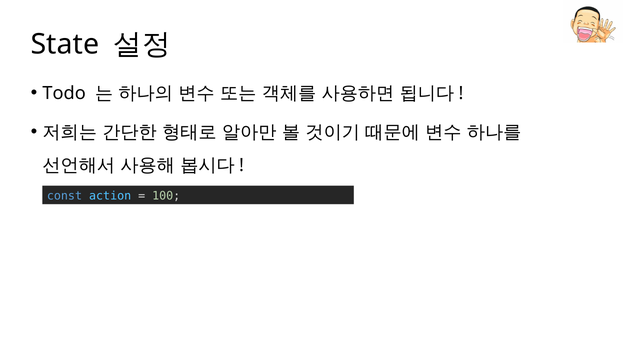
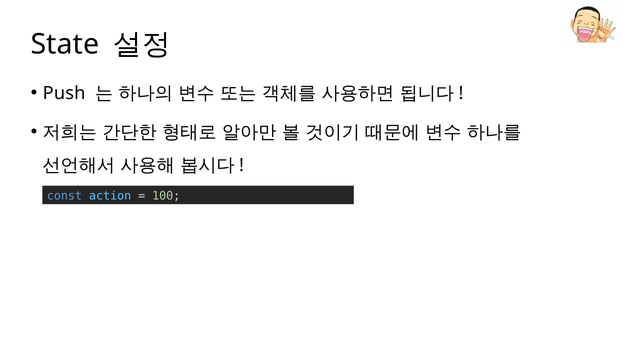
Todo: Todo -> Push (64, 93)
